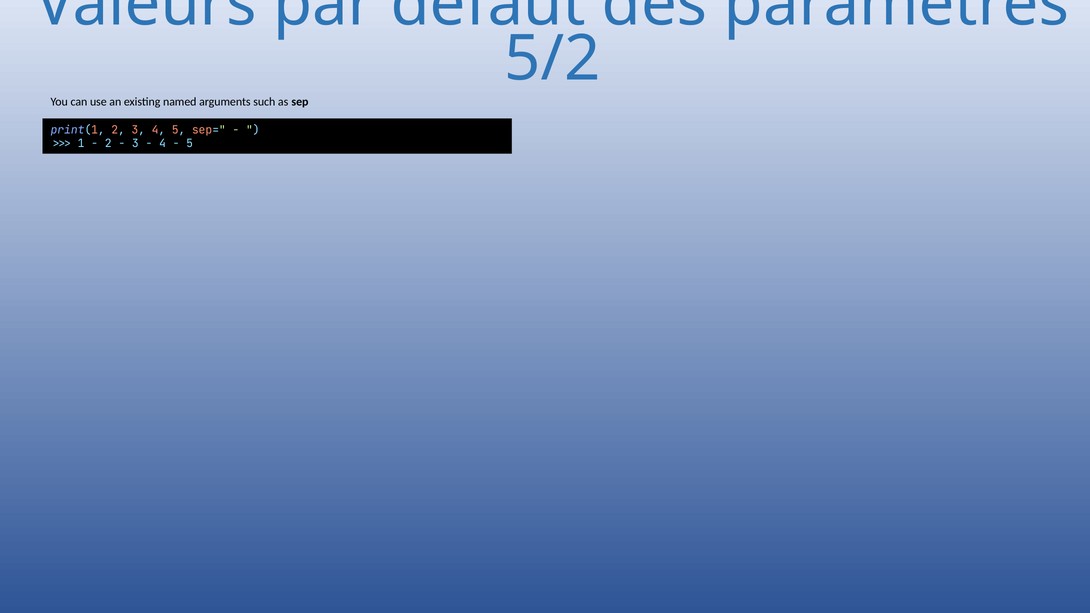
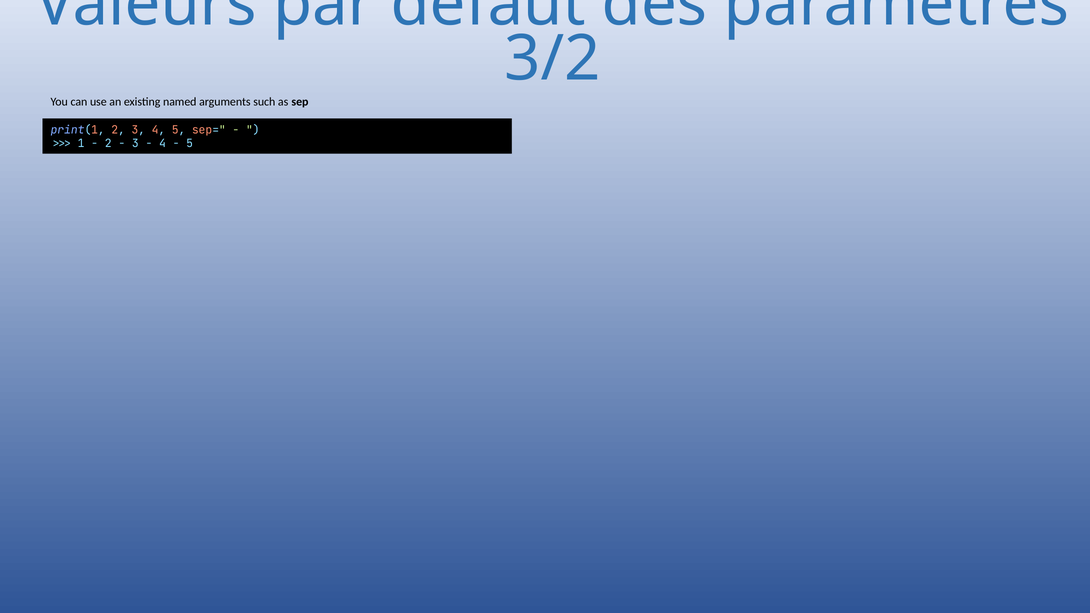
5/2: 5/2 -> 3/2 (553, 59)
